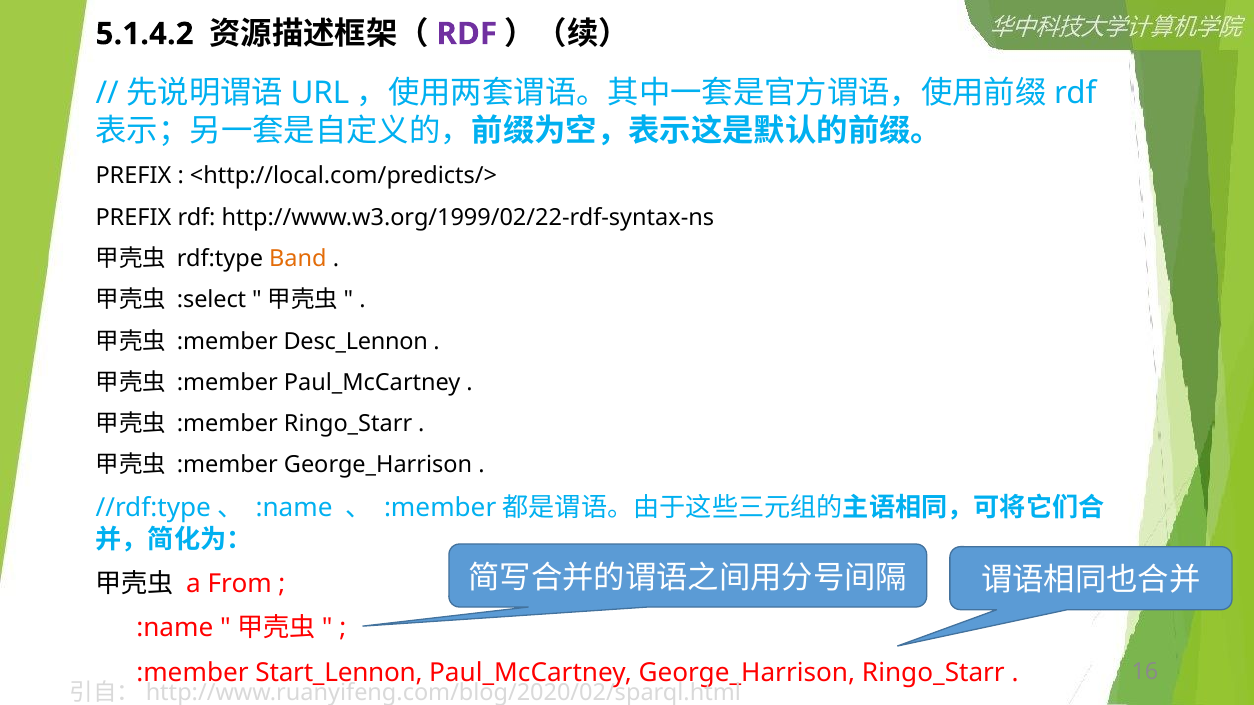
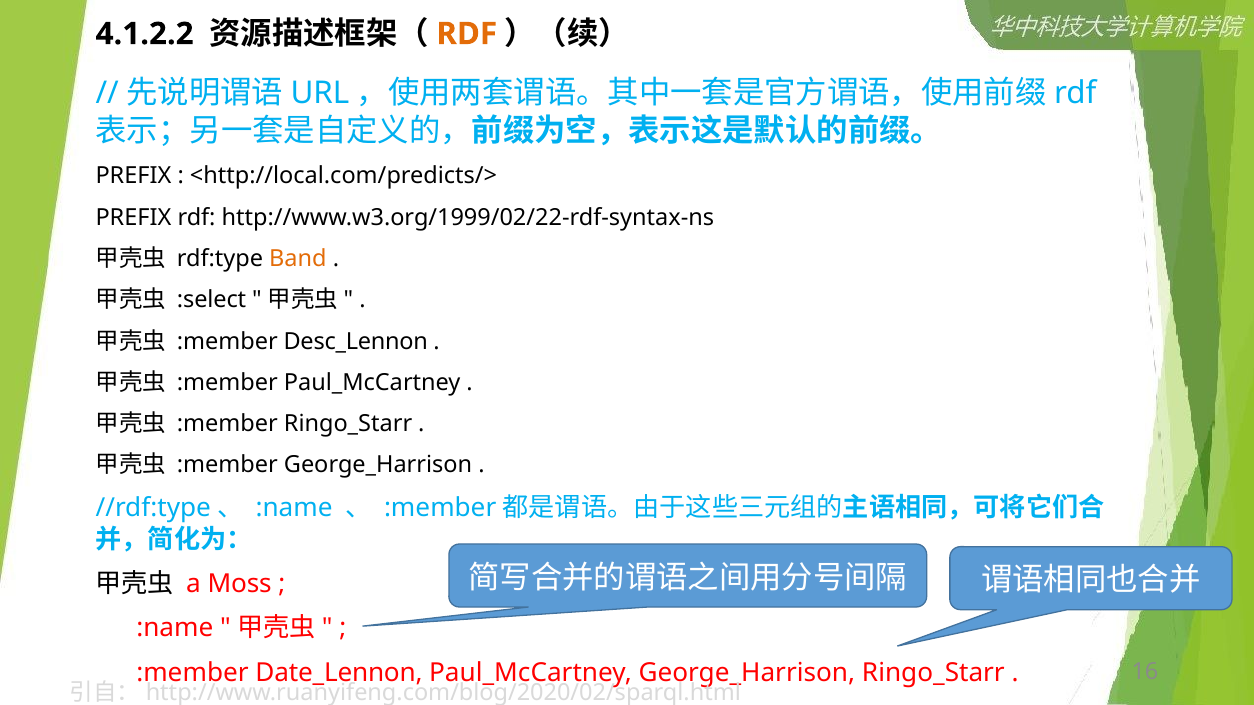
5.1.4.2: 5.1.4.2 -> 4.1.2.2 (145, 34)
RDF colour: purple -> orange (467, 34)
From: From -> Moss (240, 584)
Start_Lennon: Start_Lennon -> Date_Lennon (339, 673)
